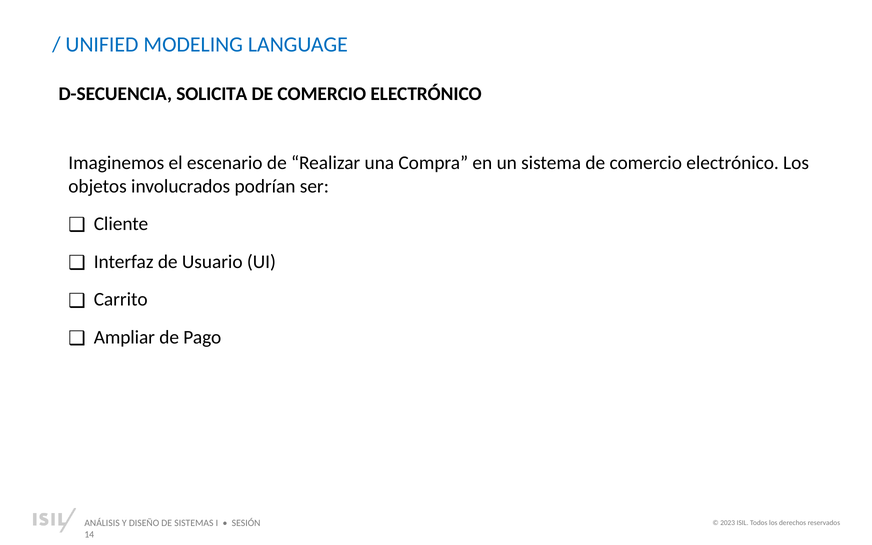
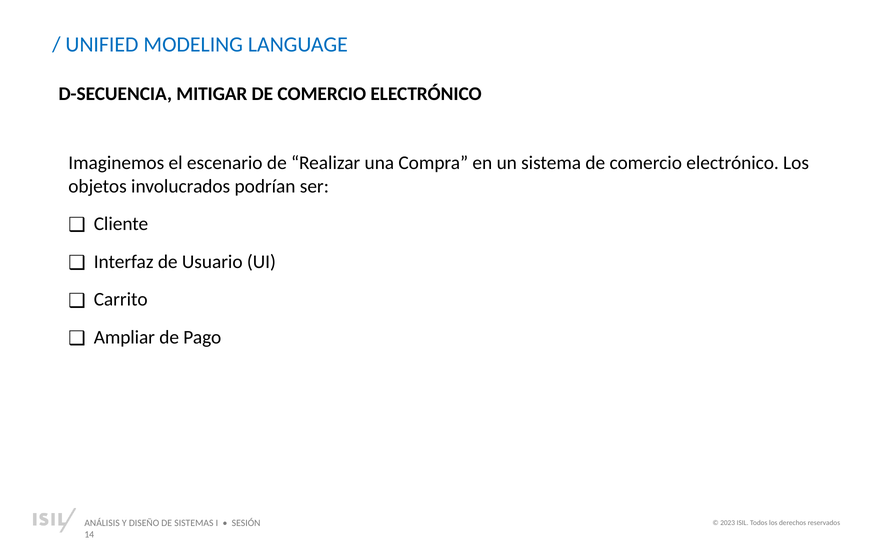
SOLICITA: SOLICITA -> MITIGAR (212, 94)
